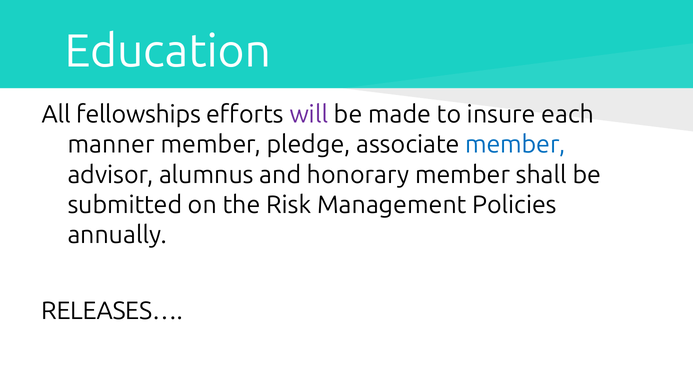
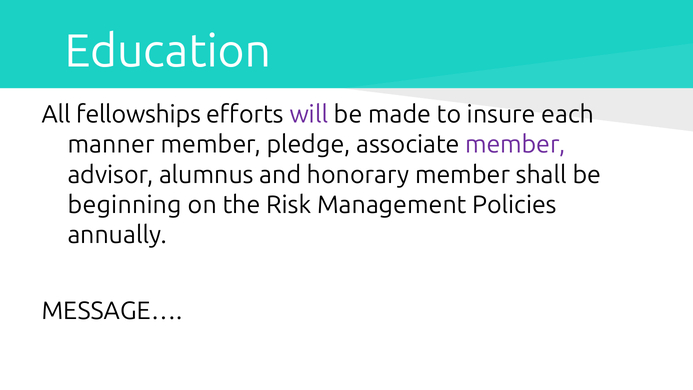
member colour: blue -> purple (515, 145)
submitted: submitted -> beginning (125, 205)
RELEASES…: RELEASES… -> MESSAGE… (112, 311)
